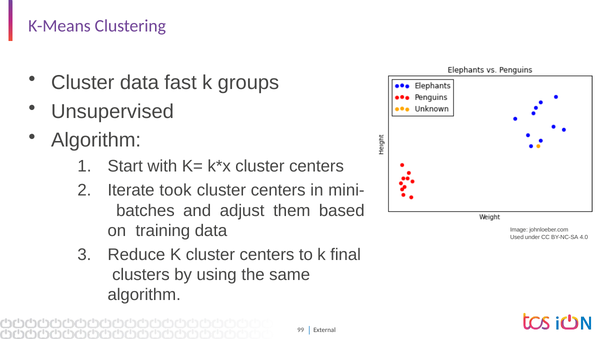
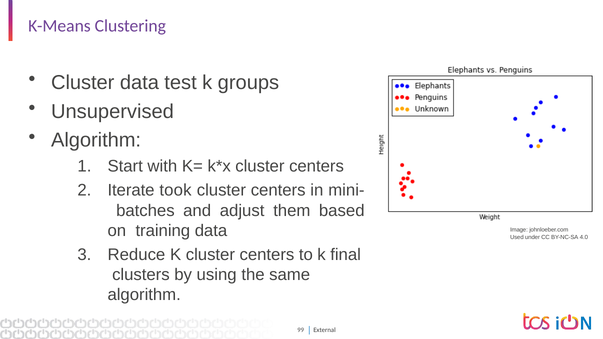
fast: fast -> test (181, 82)
